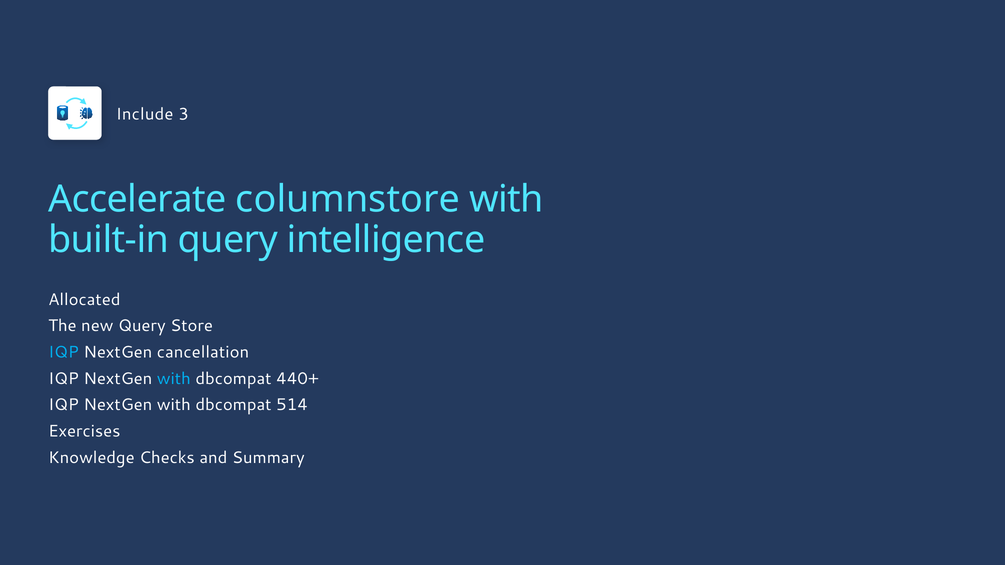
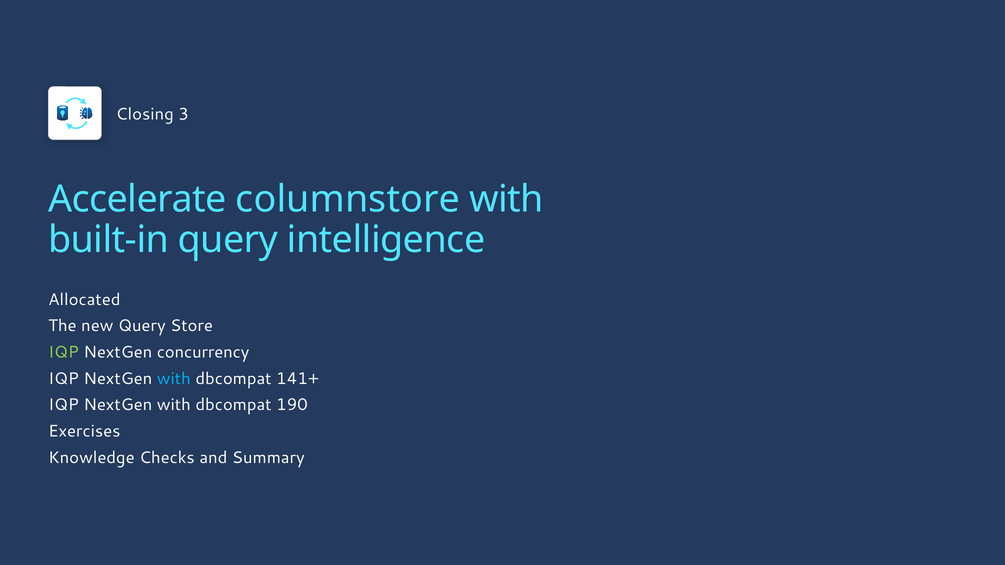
Include: Include -> Closing (145, 114)
IQP colour: light blue -> light green (64, 352)
cancellation: cancellation -> concurrency (203, 352)
440+: 440+ -> 141+ (298, 379)
514: 514 -> 190 (292, 405)
